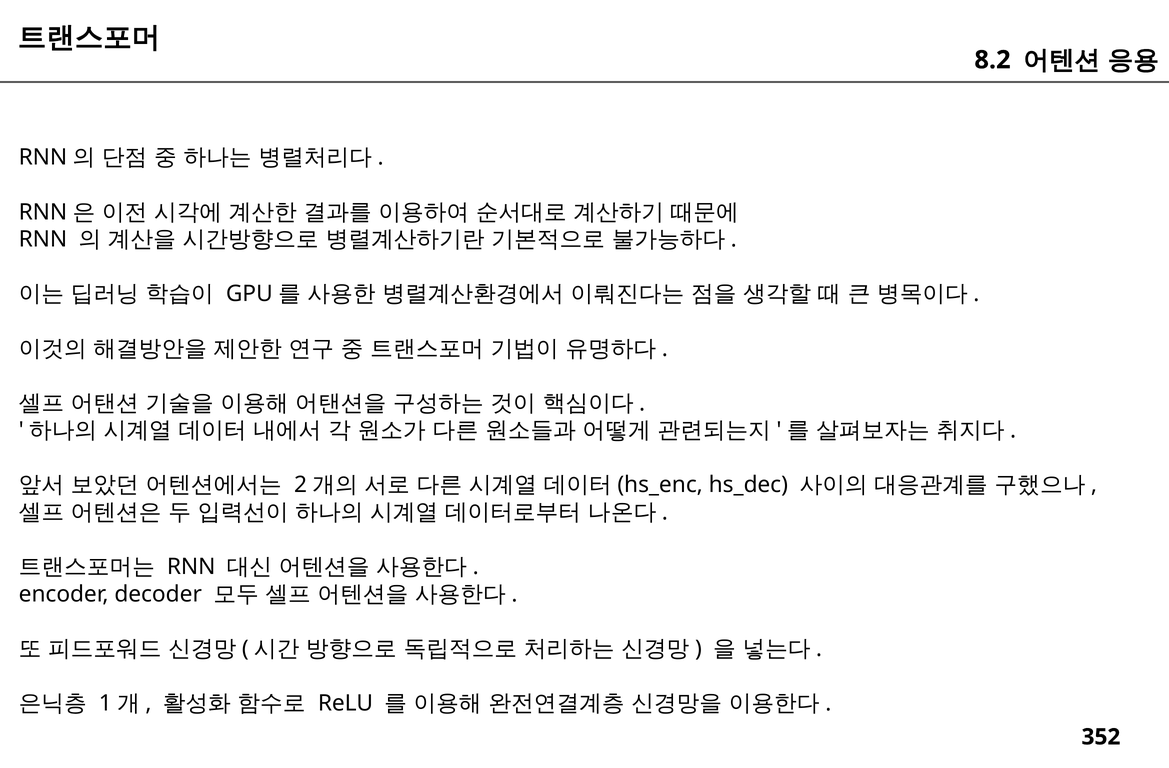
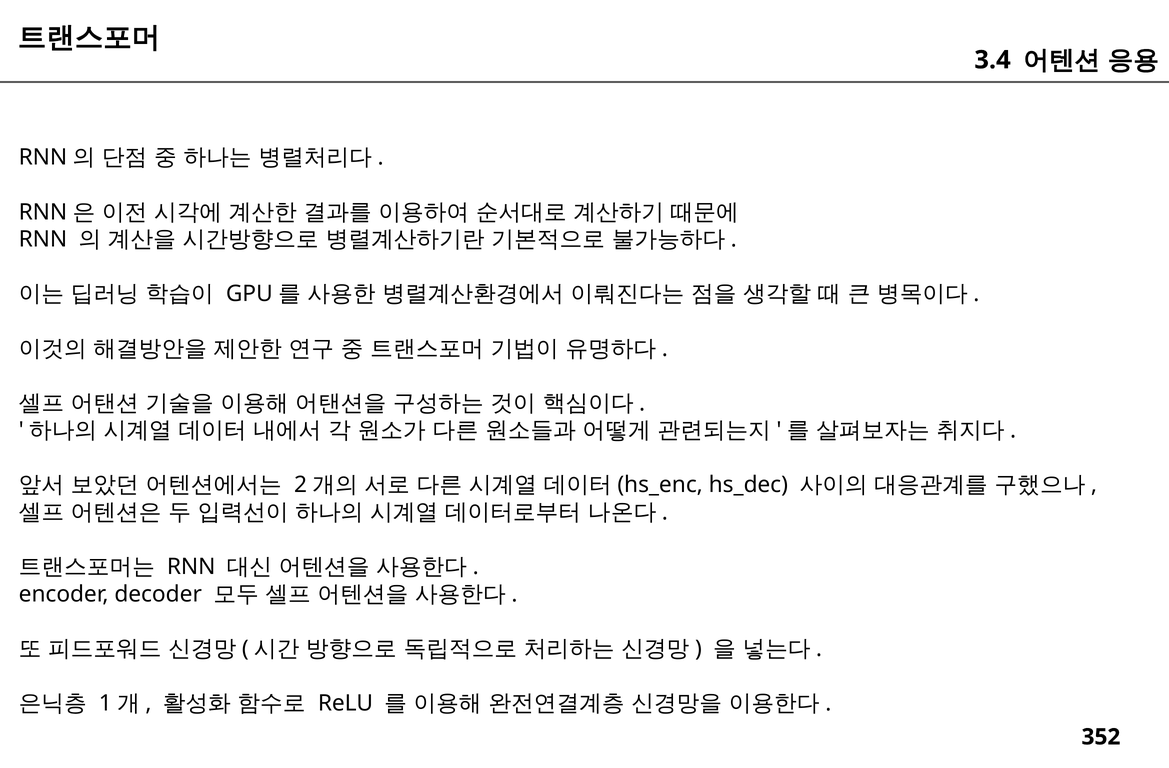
8.2: 8.2 -> 3.4 (993, 60)
